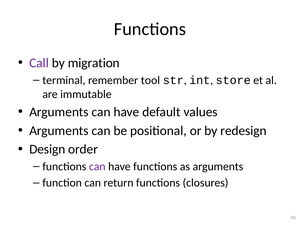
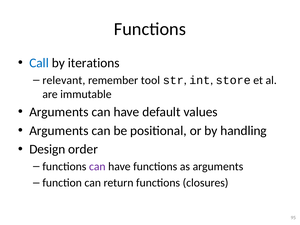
Call colour: purple -> blue (39, 63)
migration: migration -> iterations (94, 63)
terminal: terminal -> relevant (64, 80)
redesign: redesign -> handling (244, 131)
